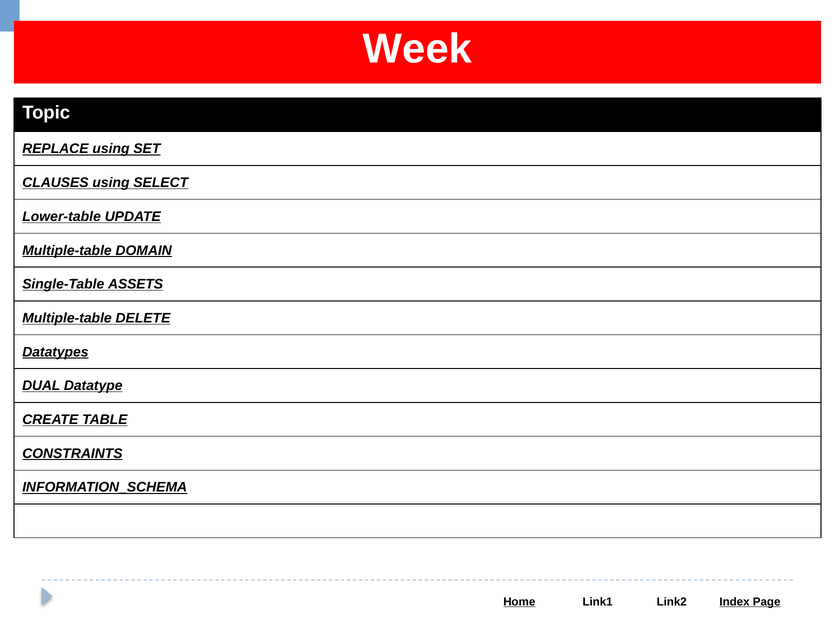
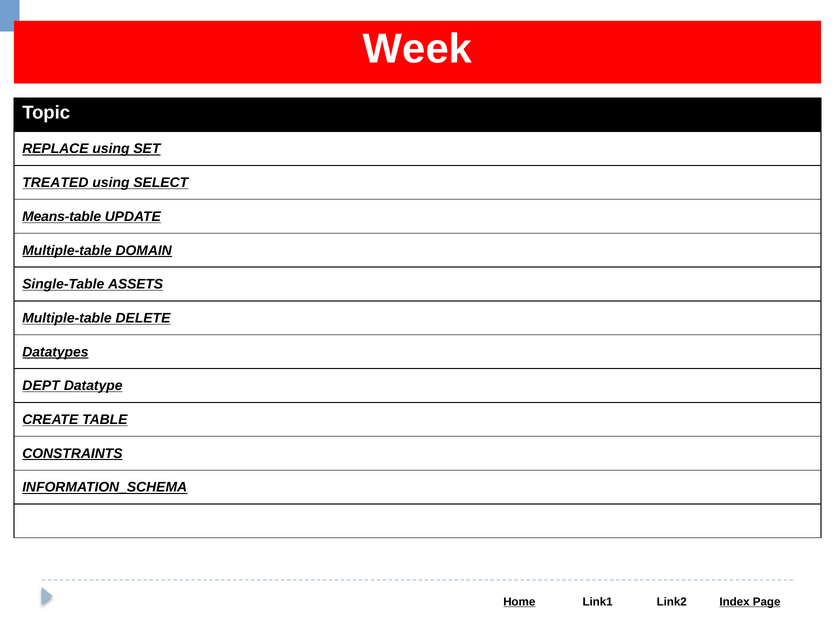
CLAUSES: CLAUSES -> TREATED (55, 183)
Lower-table: Lower-table -> Means-table (62, 217)
DUAL: DUAL -> DEPT (41, 386)
